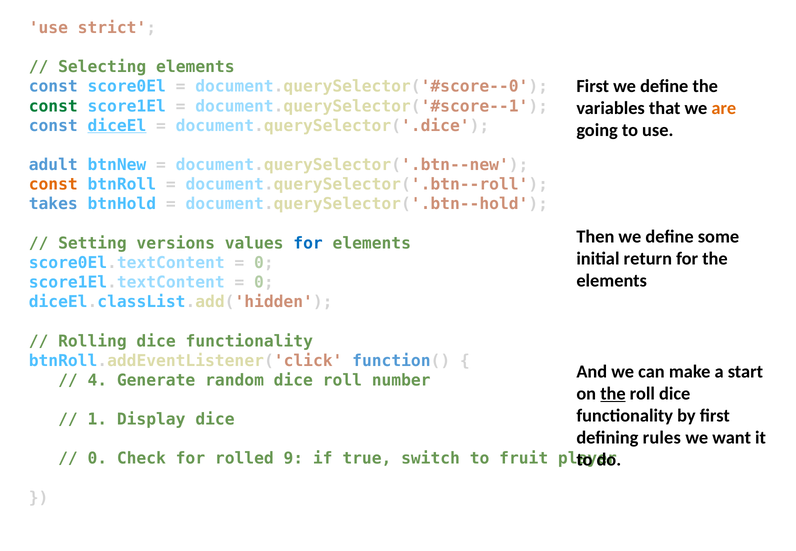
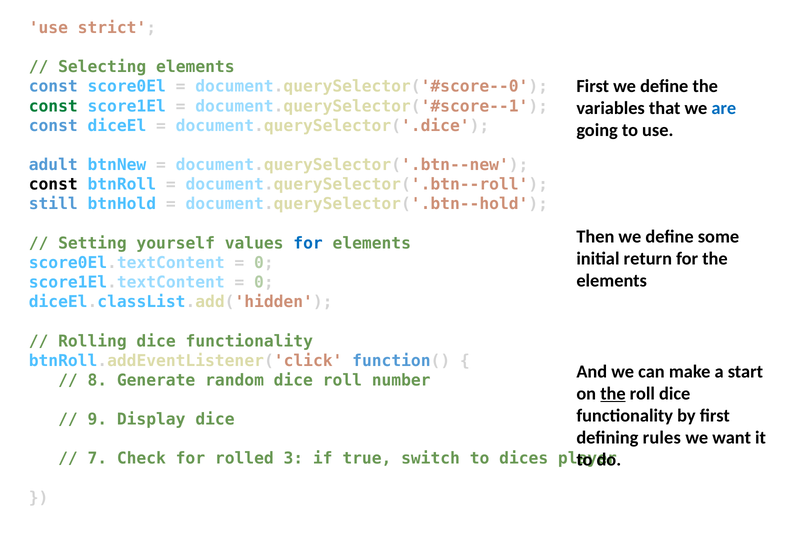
are colour: orange -> blue (724, 108)
diceEl underline: present -> none (117, 126)
const colour: orange -> black (53, 184)
takes: takes -> still (53, 204)
versions: versions -> yourself (176, 243)
4: 4 -> 8 (97, 380)
1: 1 -> 9 (97, 420)
0: 0 -> 7 (97, 459)
9: 9 -> 3 (293, 459)
fruit: fruit -> dices (524, 459)
